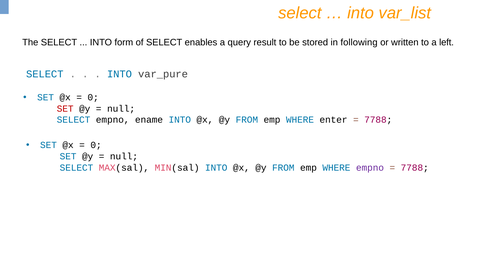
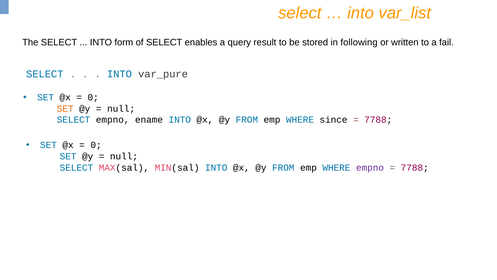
left: left -> fail (446, 42)
SET colour: red -> orange (65, 108)
enter: enter -> since (334, 120)
